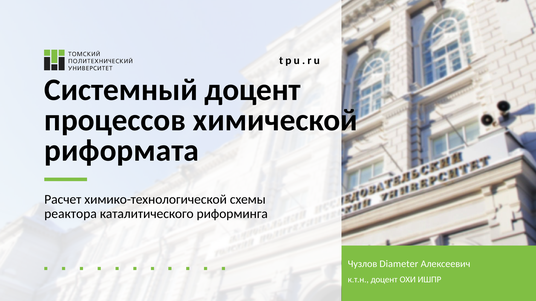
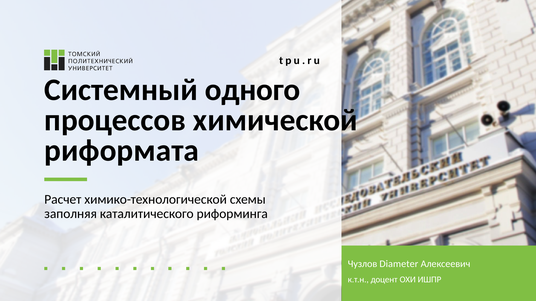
Системный доцент: доцент -> одного (253, 90)
реактора: реактора -> заполняя (71, 214)
